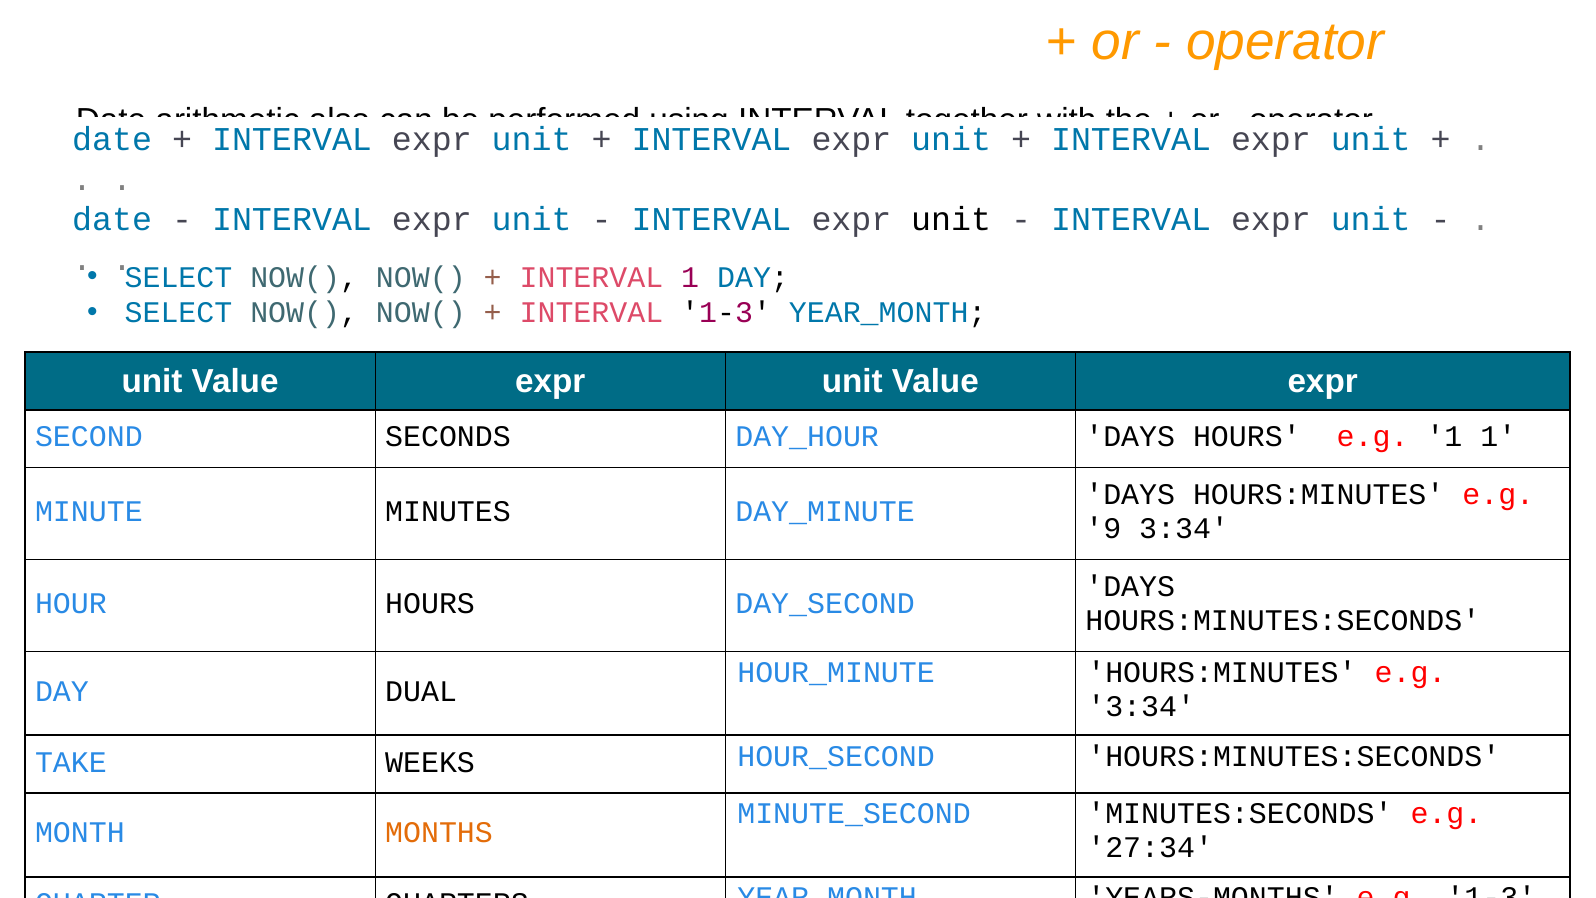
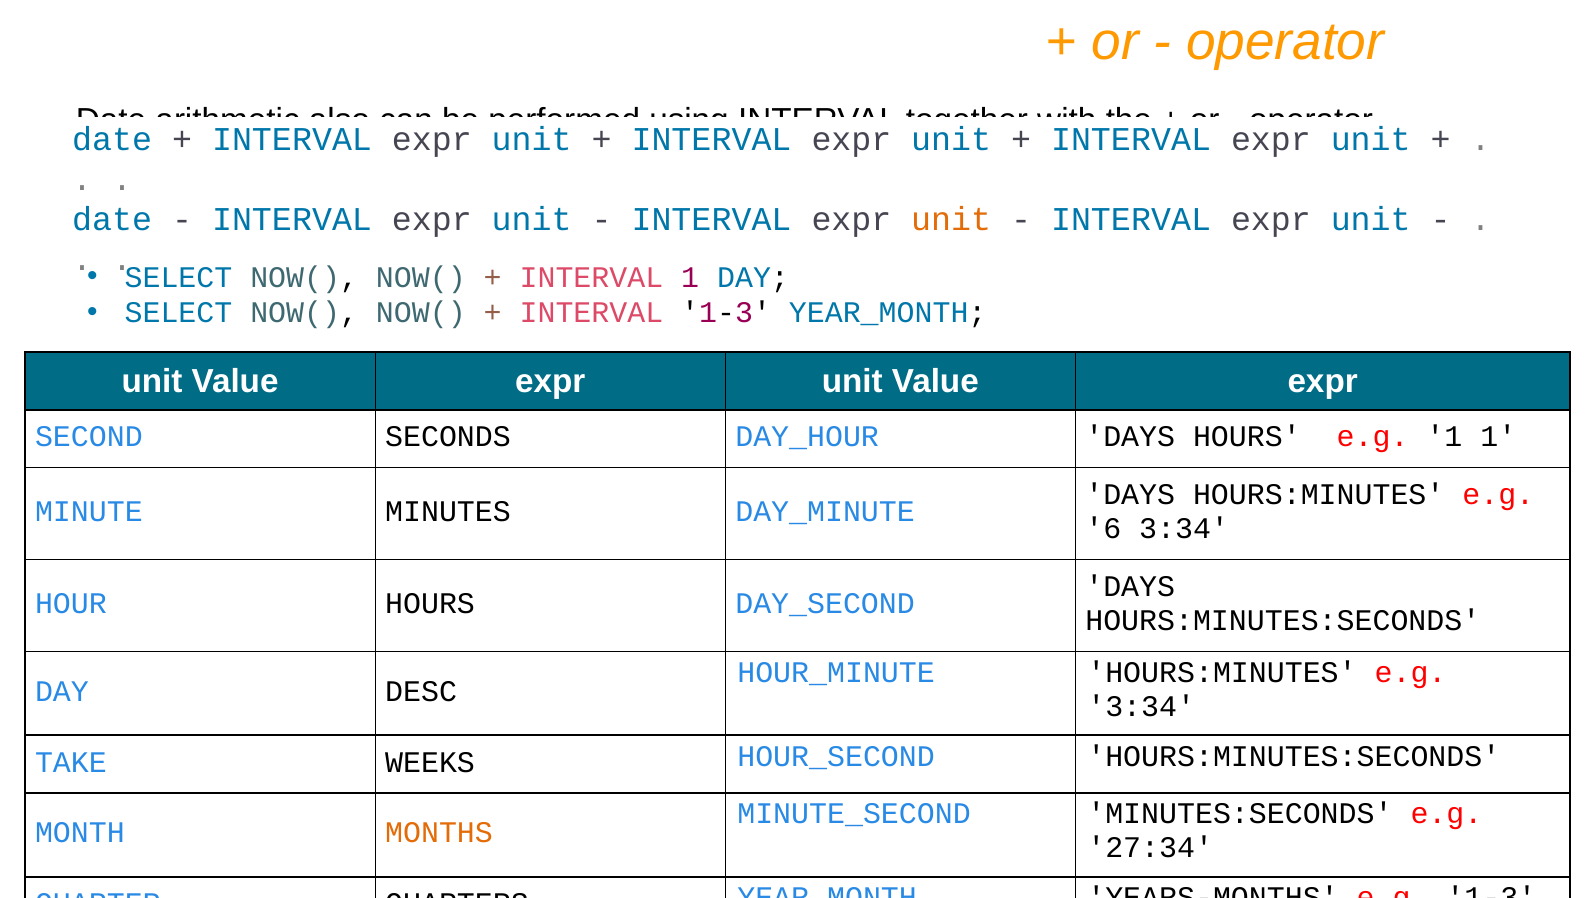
unit colour: black -> orange (951, 219)
9: 9 -> 6 (1103, 528)
DUAL: DUAL -> DESC (421, 691)
